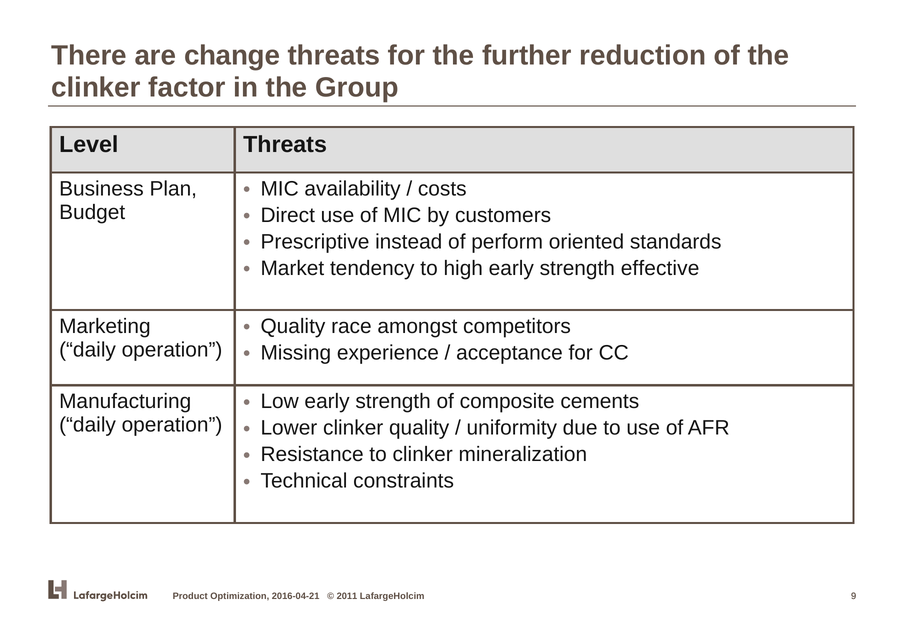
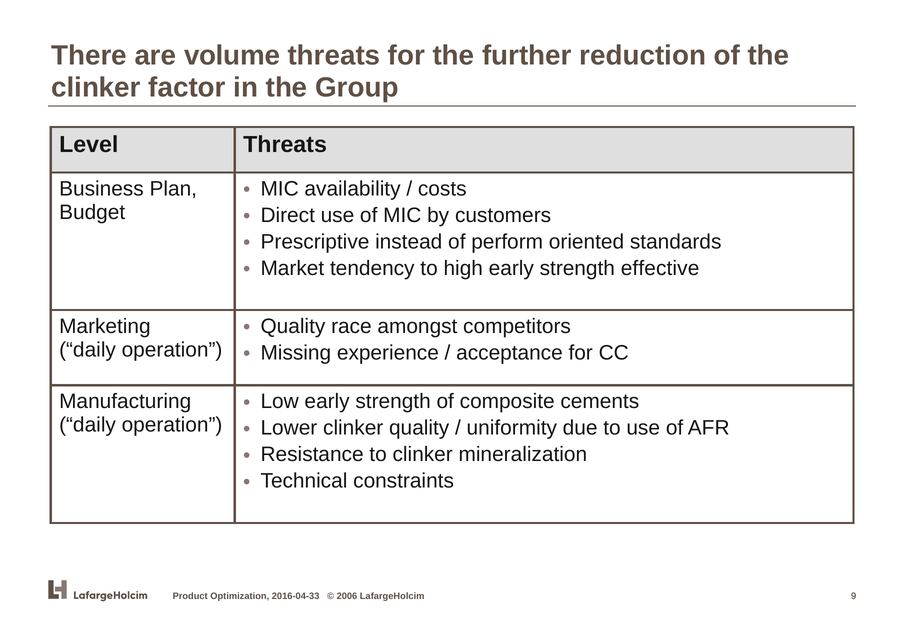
change: change -> volume (232, 56)
2016-04-21: 2016-04-21 -> 2016-04-33 (296, 596)
2011: 2011 -> 2006 (347, 596)
